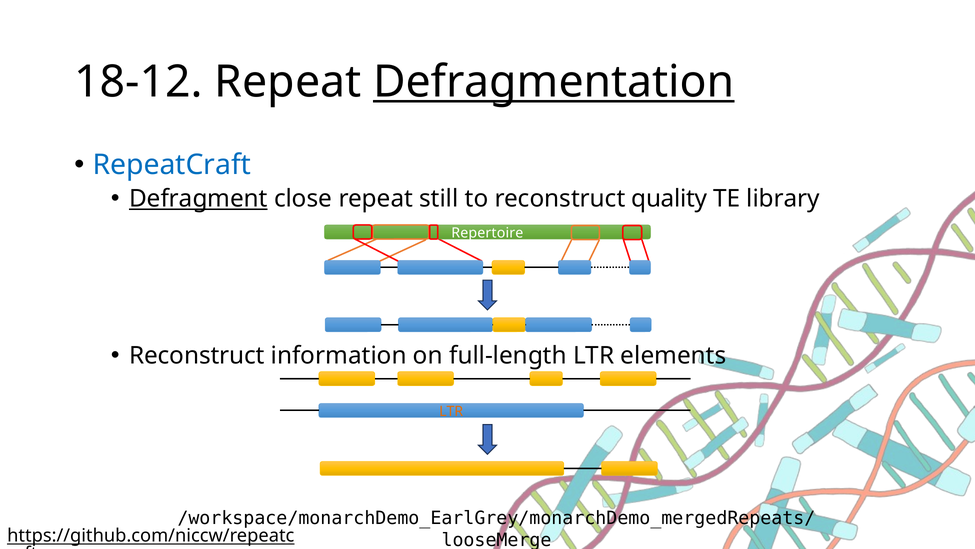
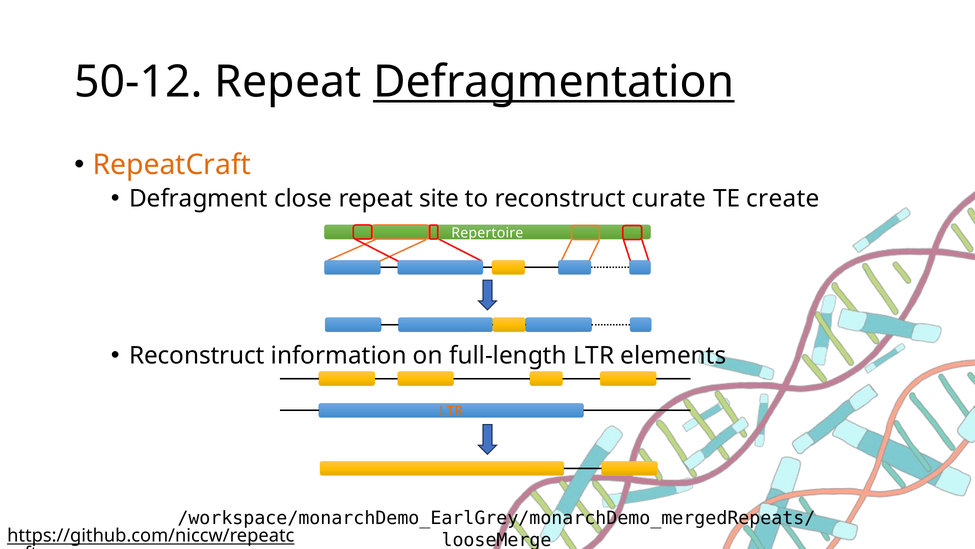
18-12: 18-12 -> 50-12 (139, 82)
RepeatCraft colour: blue -> orange (172, 165)
Defragment underline: present -> none (198, 198)
still: still -> site (439, 198)
quality: quality -> curate (669, 198)
library: library -> create (783, 198)
